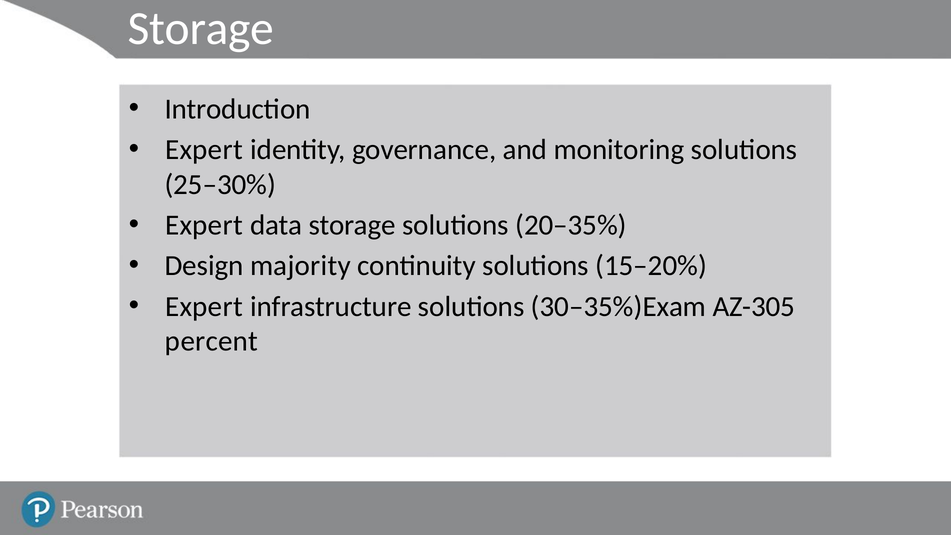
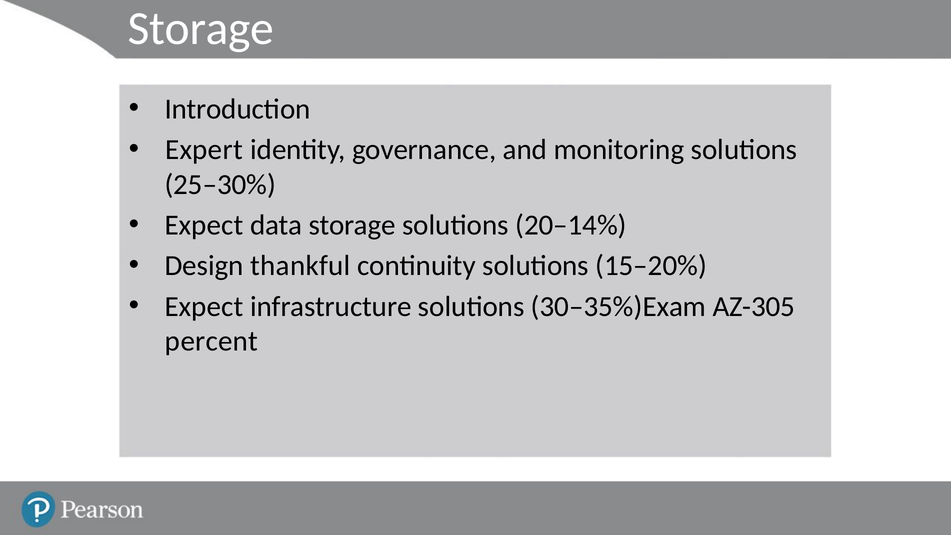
Expert: Expert -> Expect (204, 225)
20–35%: 20–35% -> 20–14% (571, 225)
majority: majority -> thankful (300, 266)
Expert: Expert -> Expect (204, 306)
